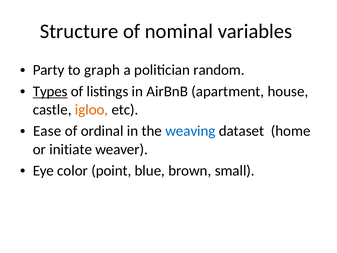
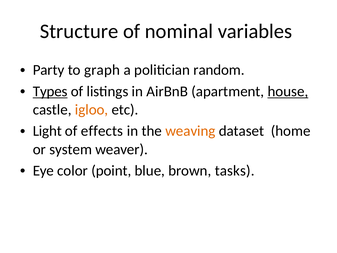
house underline: none -> present (288, 91)
Ease: Ease -> Light (47, 131)
ordinal: ordinal -> effects (102, 131)
weaving colour: blue -> orange (190, 131)
initiate: initiate -> system (71, 149)
small: small -> tasks (235, 171)
